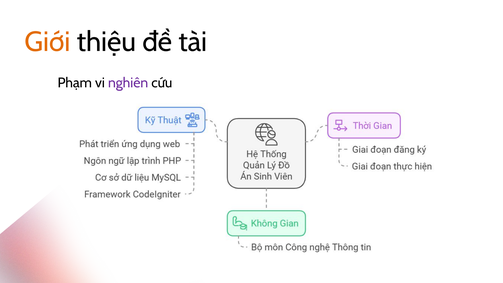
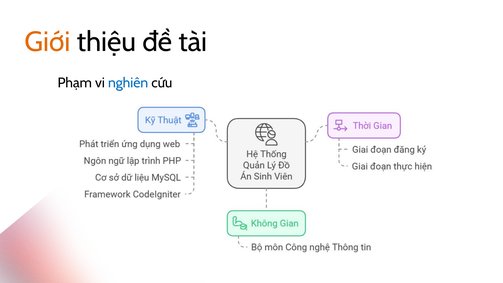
nghiên colour: purple -> blue (128, 83)
